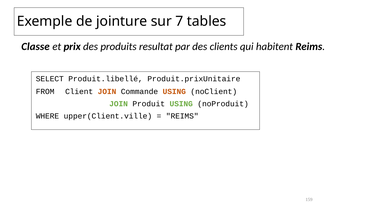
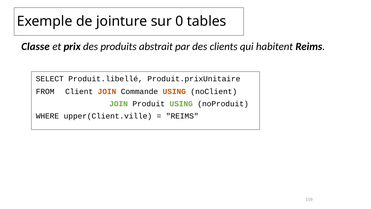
7: 7 -> 0 (179, 21)
resultat: resultat -> abstrait (156, 47)
